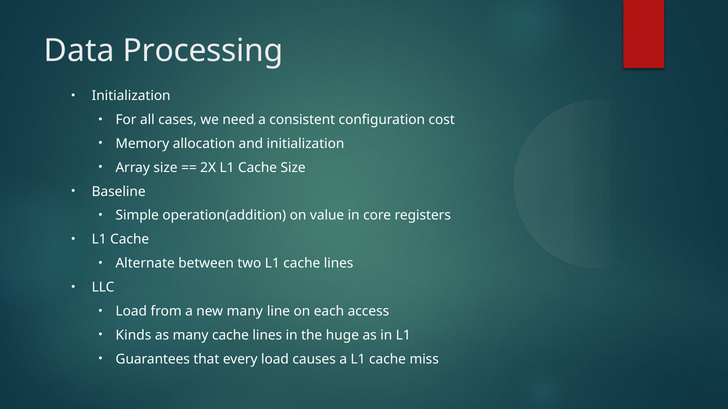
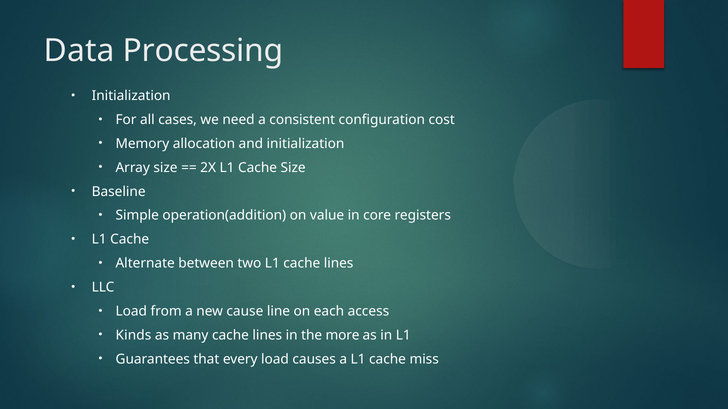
new many: many -> cause (245, 312)
huge: huge -> more (342, 336)
